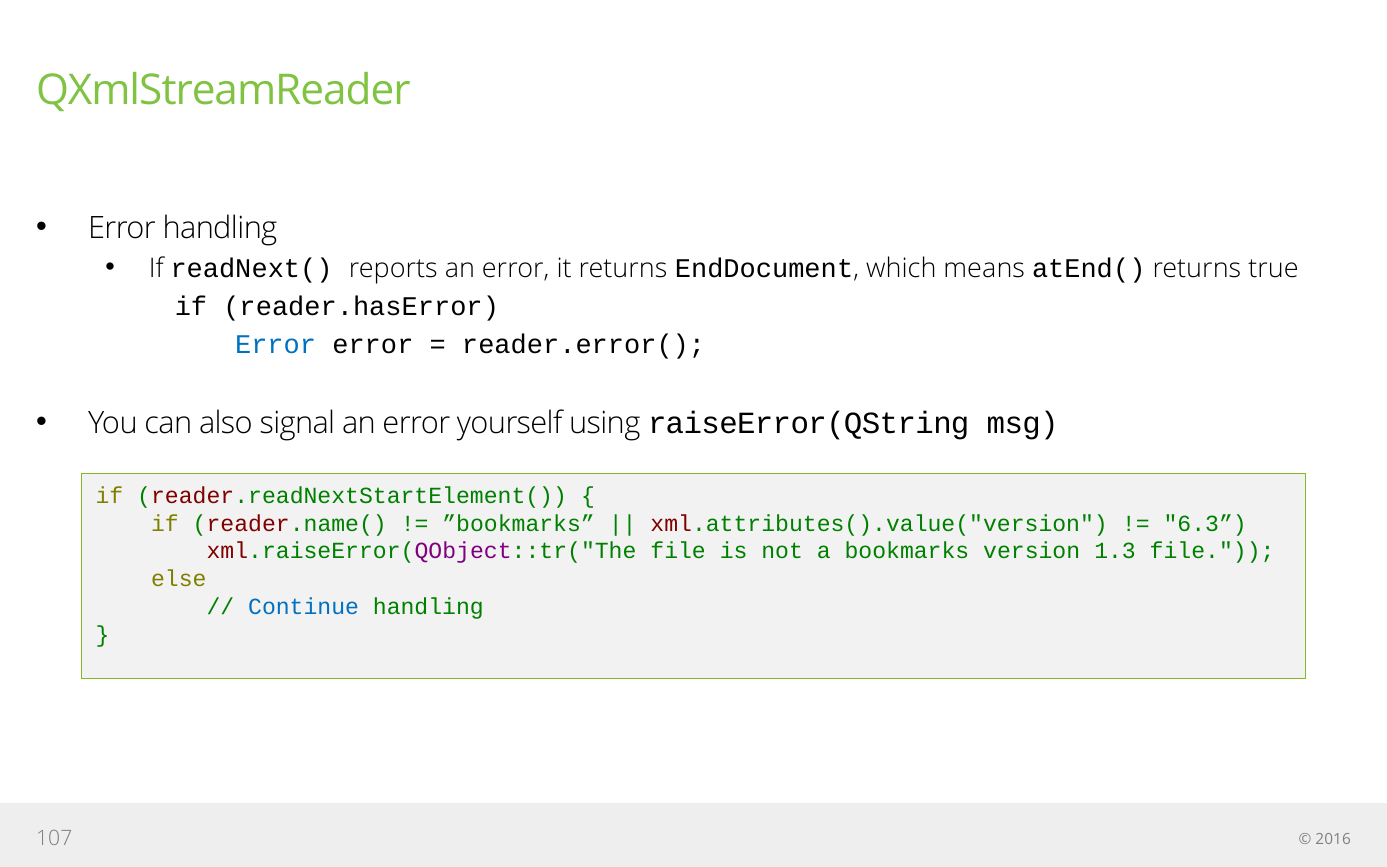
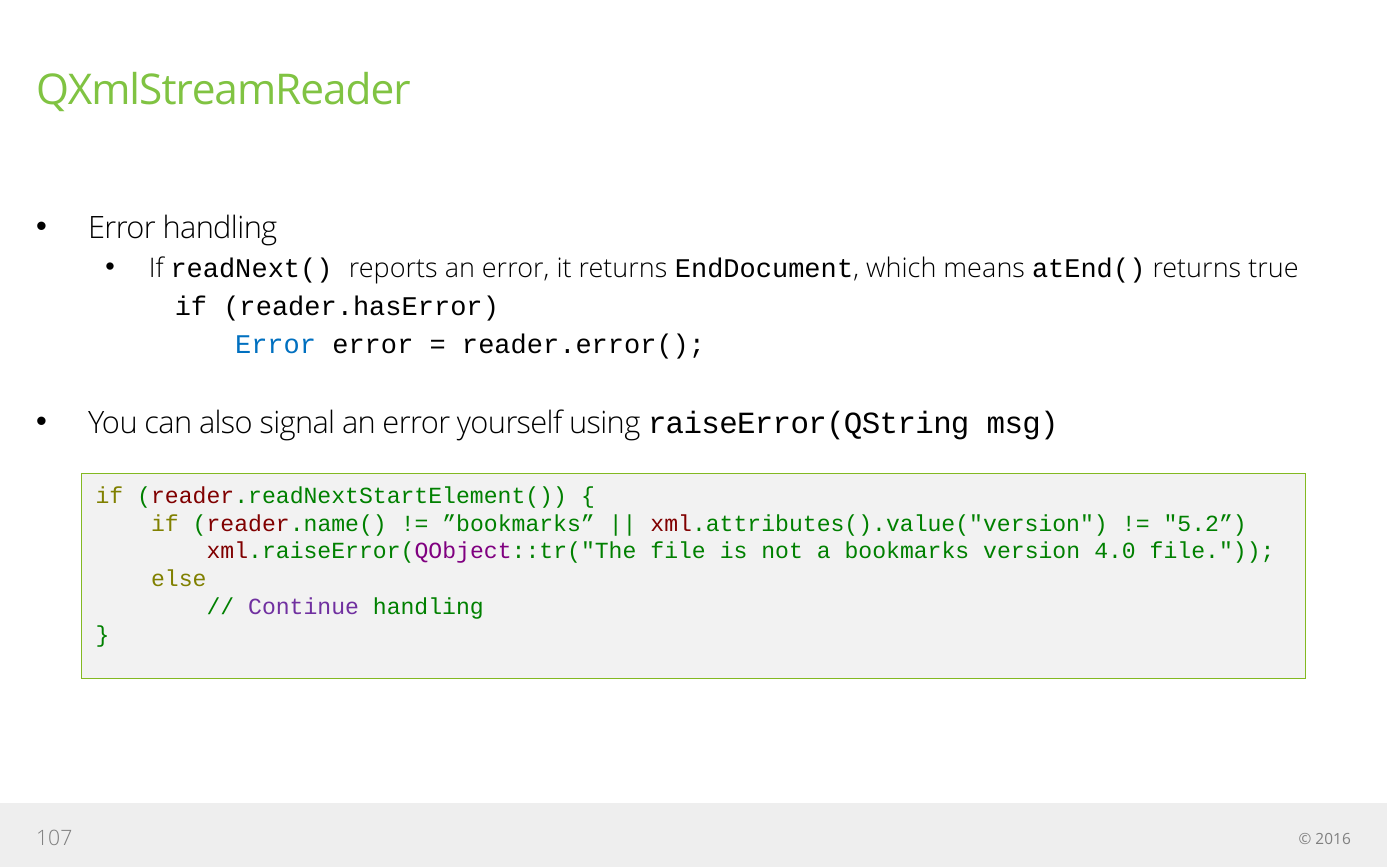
6.3: 6.3 -> 5.2 (1205, 524)
1.3: 1.3 -> 4.0 (1115, 551)
Continue colour: blue -> purple (304, 607)
